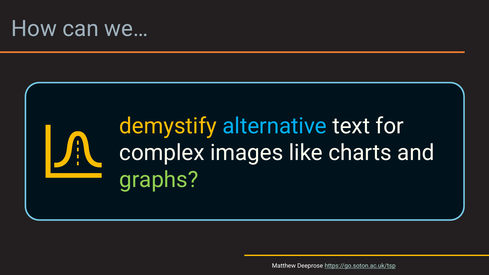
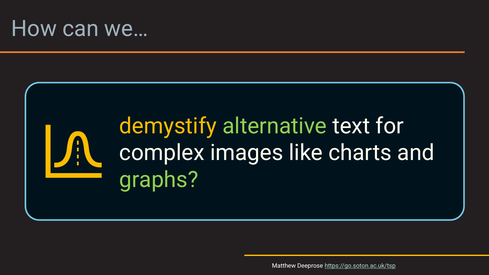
alternative colour: light blue -> light green (275, 126)
